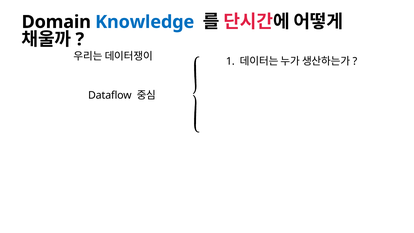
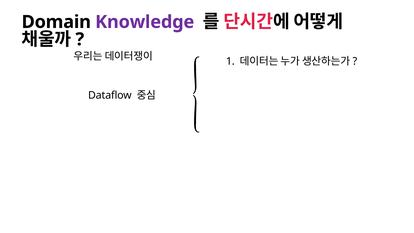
Knowledge colour: blue -> purple (145, 22)
